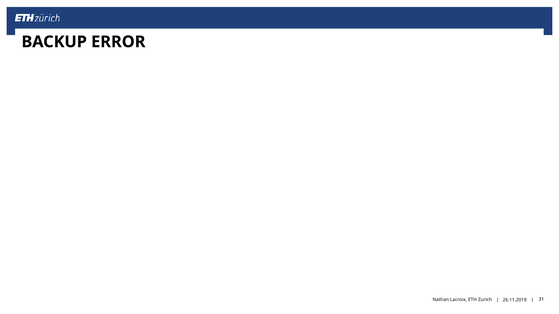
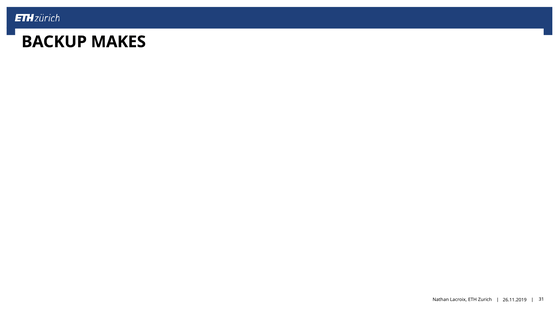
ERROR: ERROR -> MAKES (118, 42)
